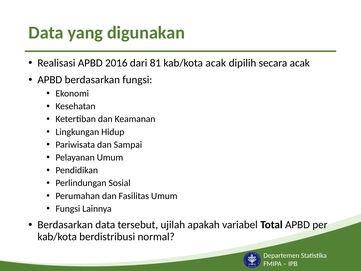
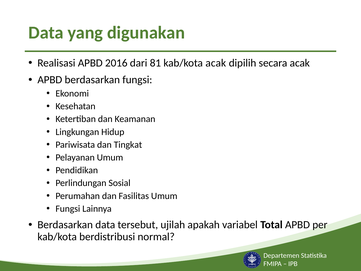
Sampai: Sampai -> Tingkat (128, 145)
